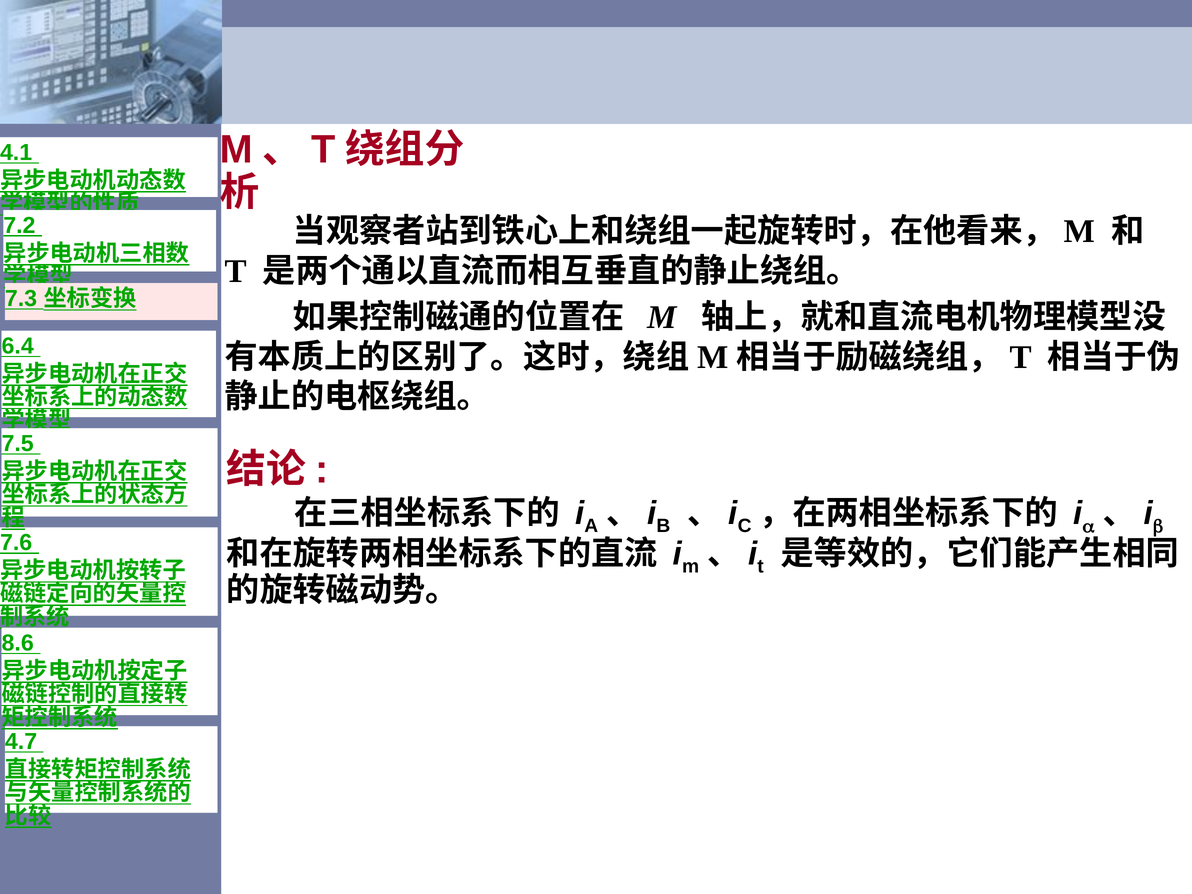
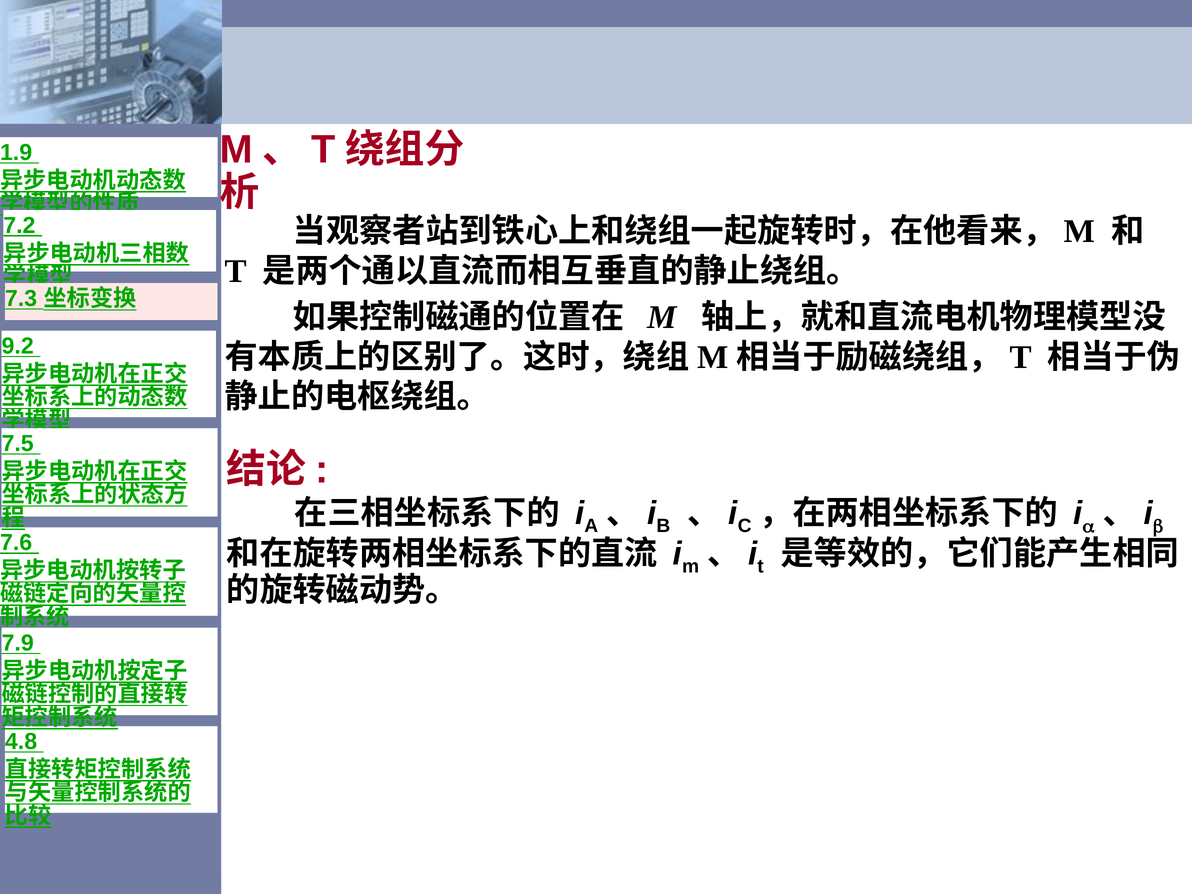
4.1: 4.1 -> 1.9 (16, 153)
6.4: 6.4 -> 9.2 (18, 346)
8.6: 8.6 -> 7.9 (18, 643)
4.7: 4.7 -> 4.8 (21, 742)
